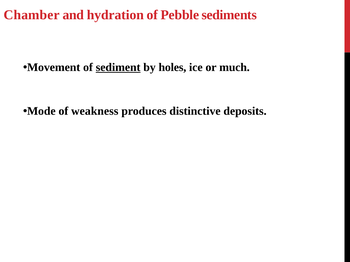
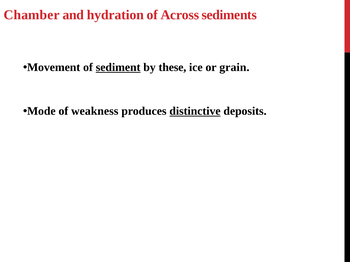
Pebble: Pebble -> Across (180, 15)
holes: holes -> these (172, 67)
much: much -> grain (234, 67)
distinctive underline: none -> present (195, 111)
